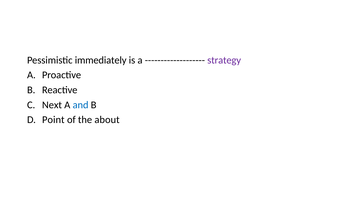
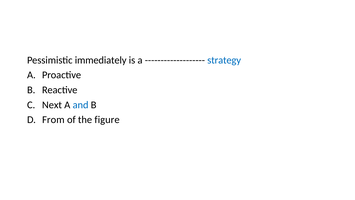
strategy colour: purple -> blue (224, 60)
Point: Point -> From (53, 120)
about: about -> figure (107, 120)
